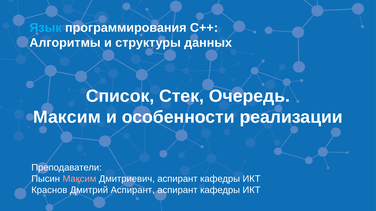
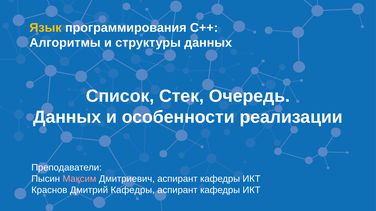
Язык colour: light blue -> yellow (46, 28)
Максим: Максим -> Данных (67, 117)
Дмитрий Аспирант: Аспирант -> Кафедры (133, 190)
